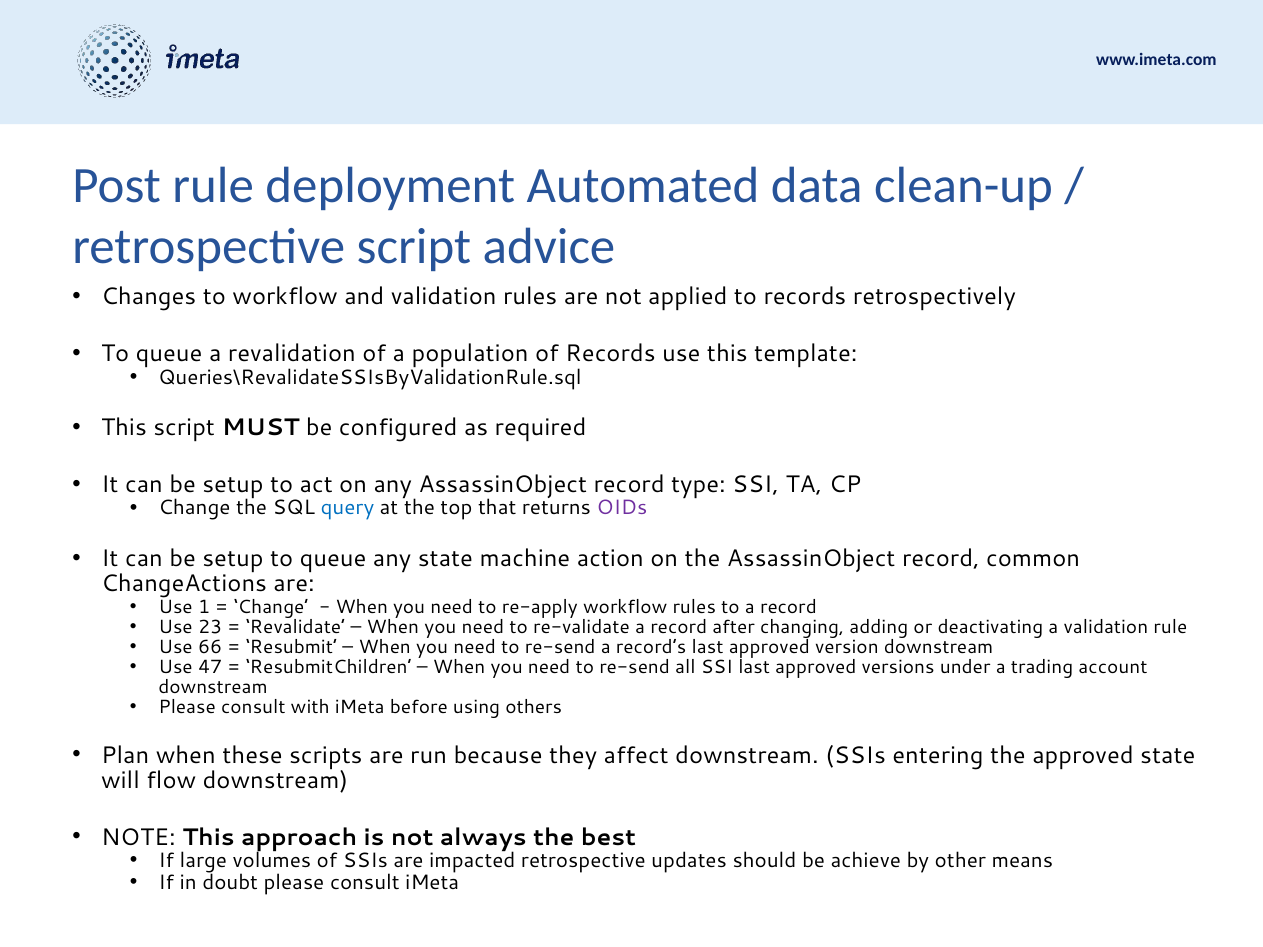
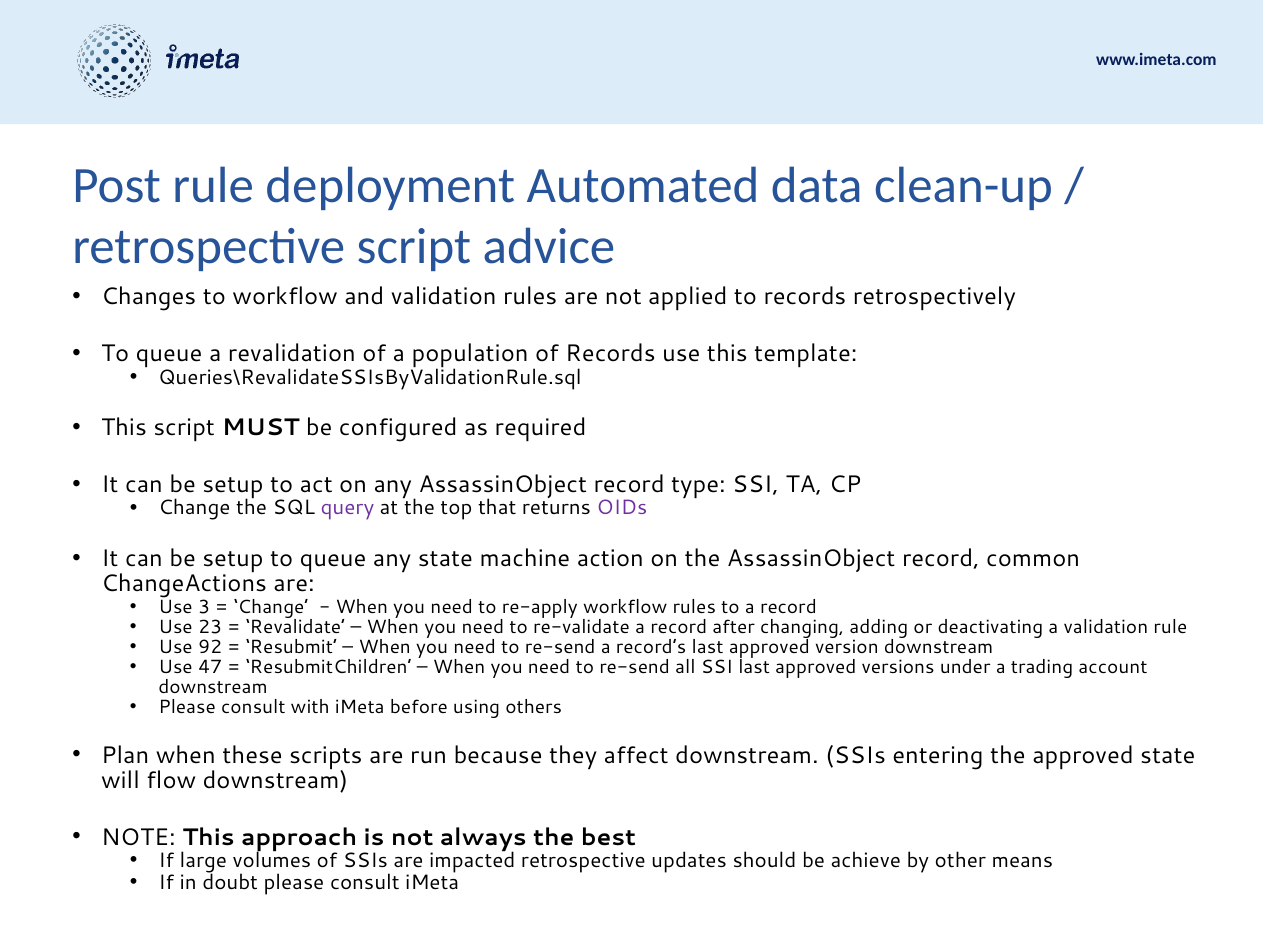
query colour: blue -> purple (347, 508)
1: 1 -> 3 (204, 607)
66: 66 -> 92 (210, 647)
